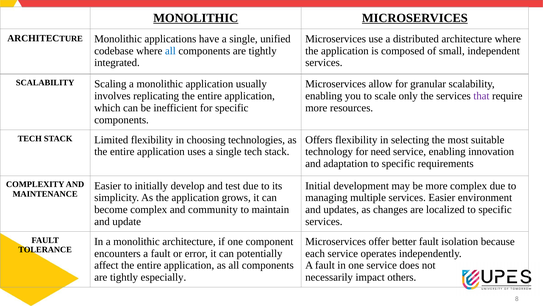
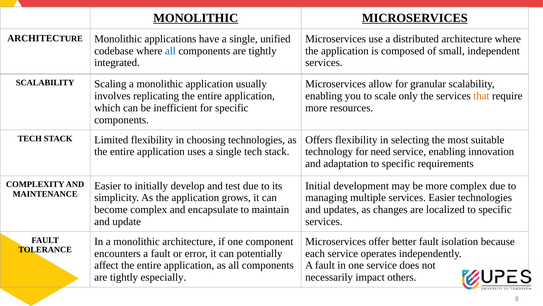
that colour: purple -> orange (481, 96)
Easier environment: environment -> technologies (485, 197)
community: community -> encapsulate (213, 209)
